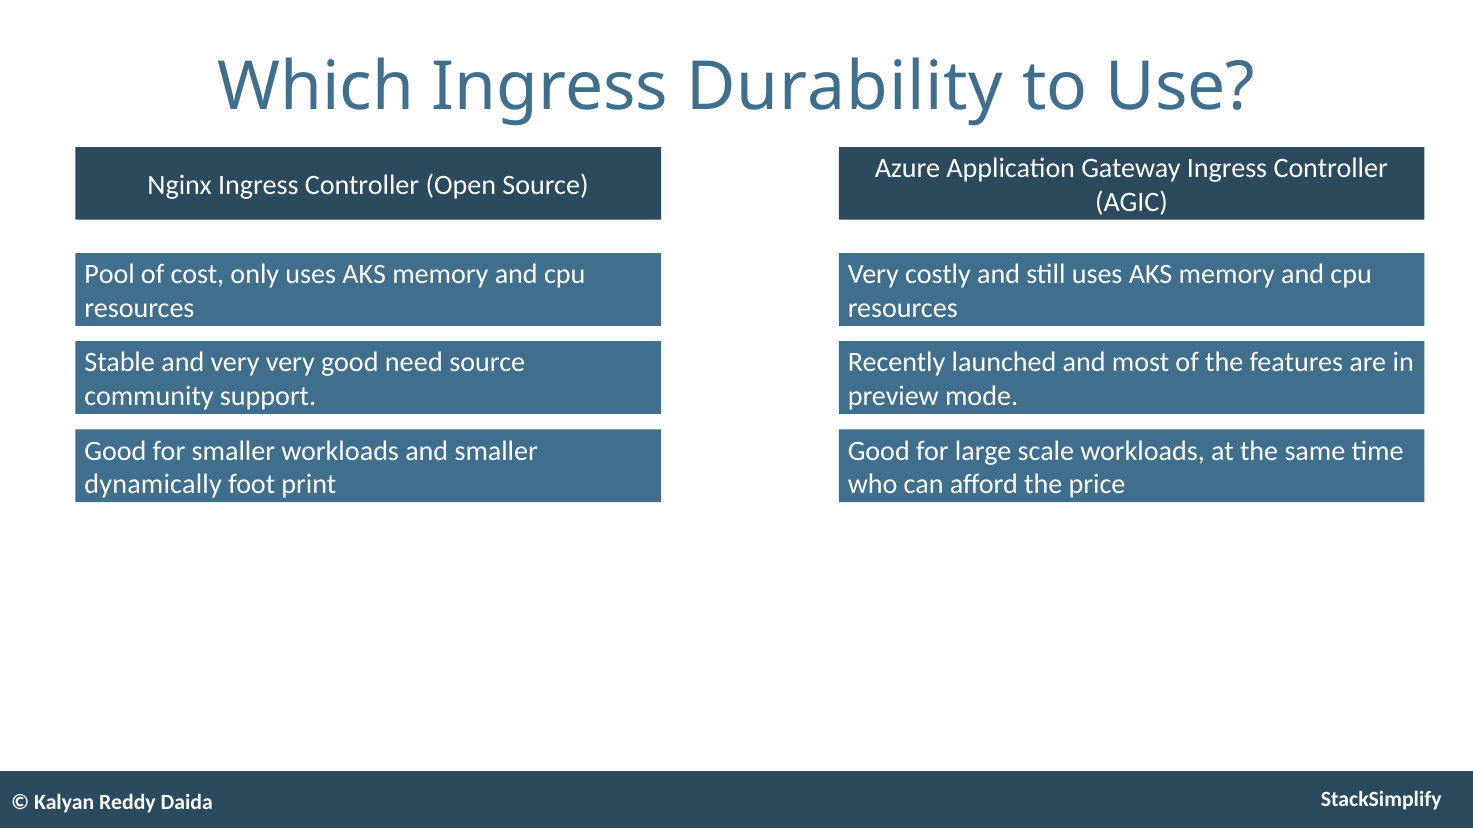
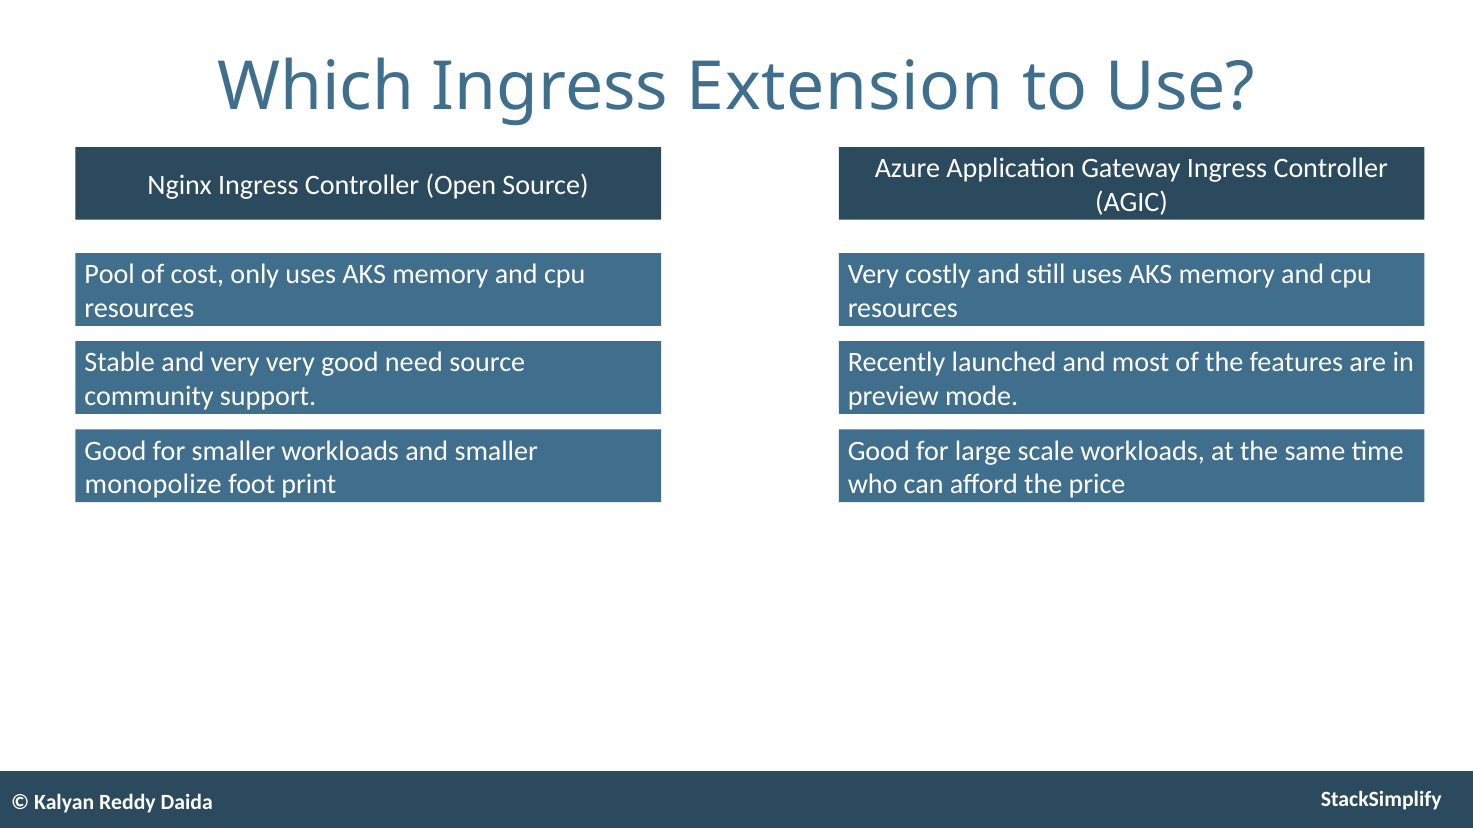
Durability: Durability -> Extension (845, 87)
dynamically: dynamically -> monopolize (153, 485)
